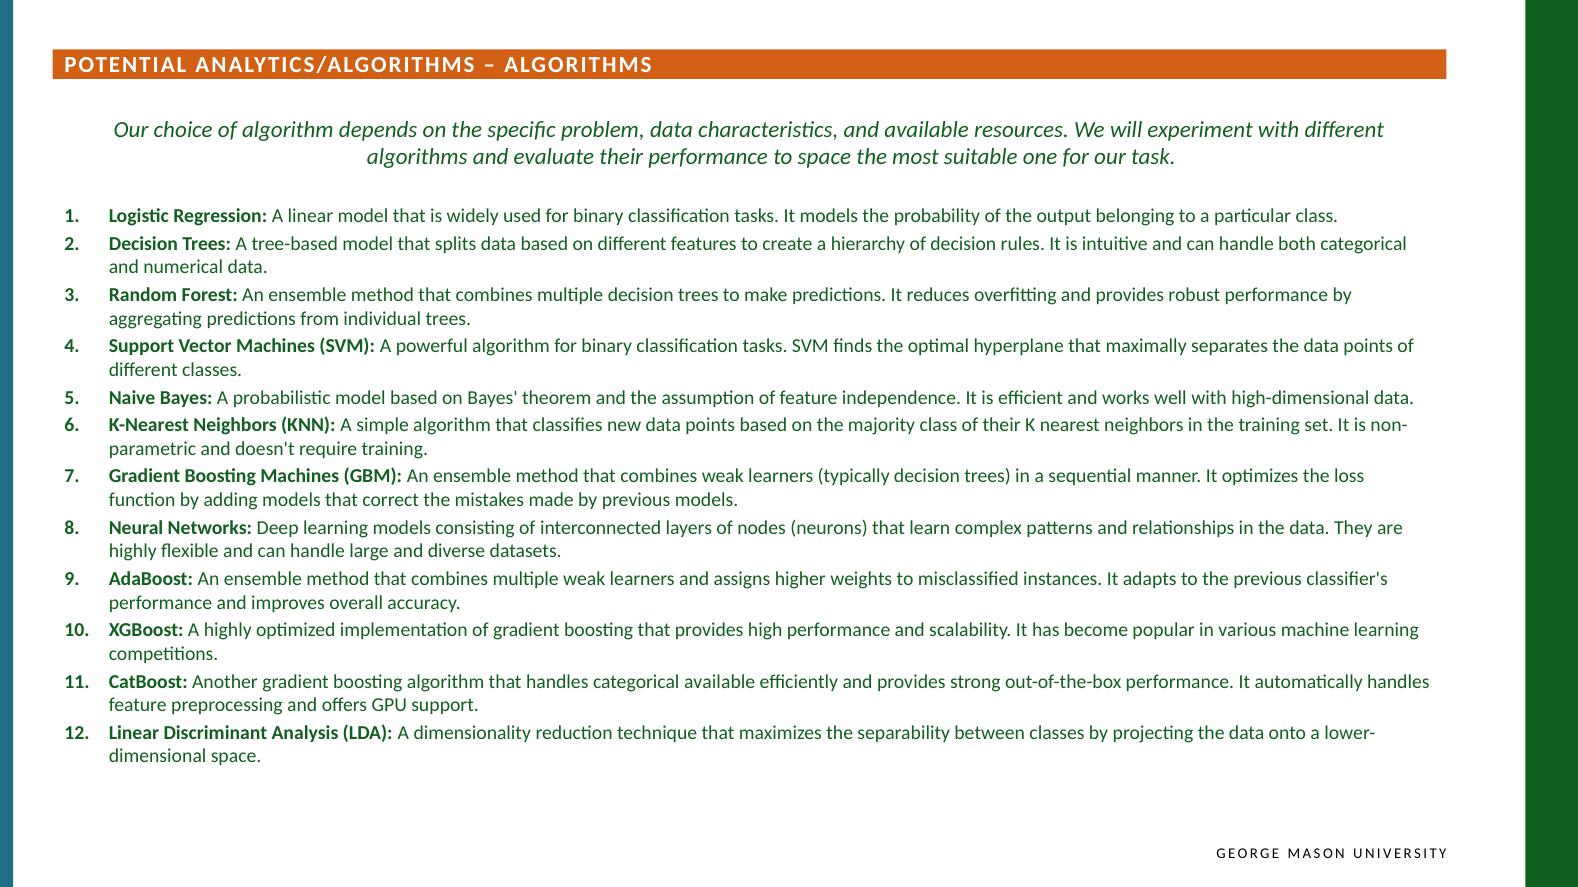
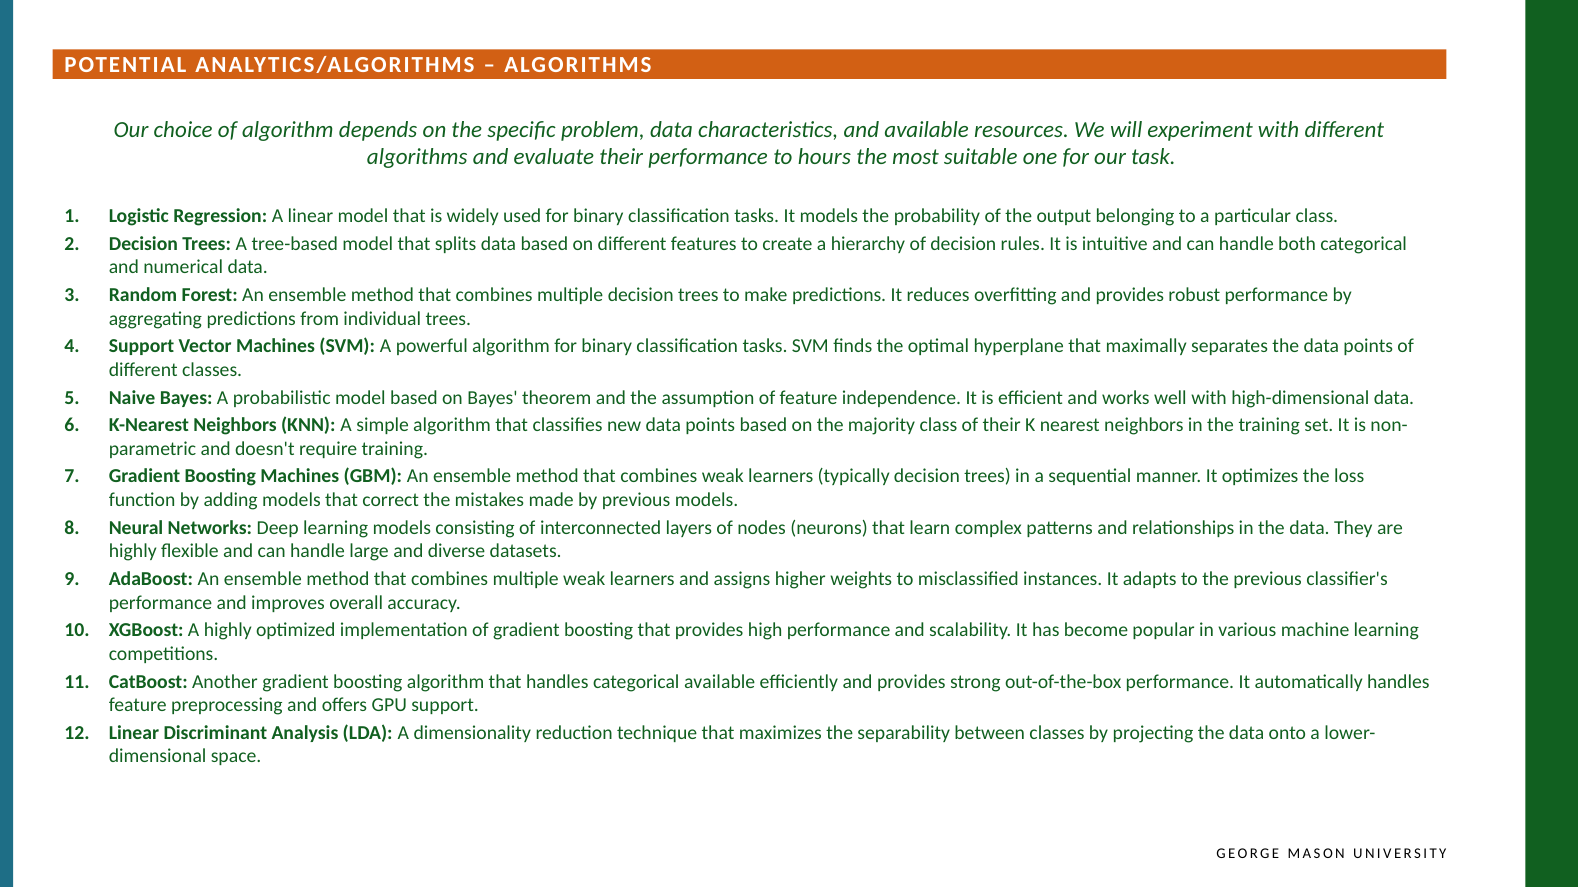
to space: space -> hours (824, 157)
